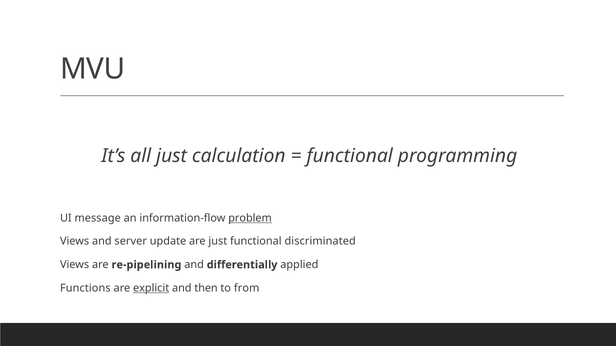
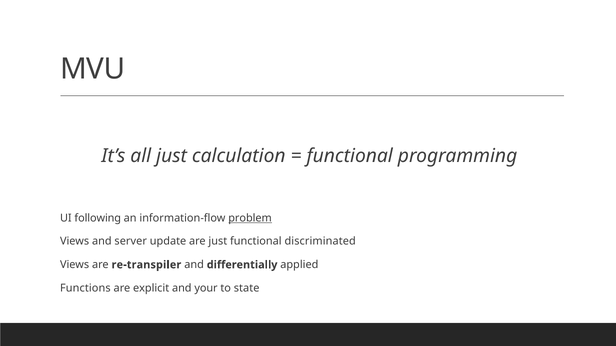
message: message -> following (98, 218)
re-pipelining: re-pipelining -> re-transpiler (146, 265)
explicit underline: present -> none (151, 288)
then: then -> your (206, 288)
from: from -> state (247, 288)
